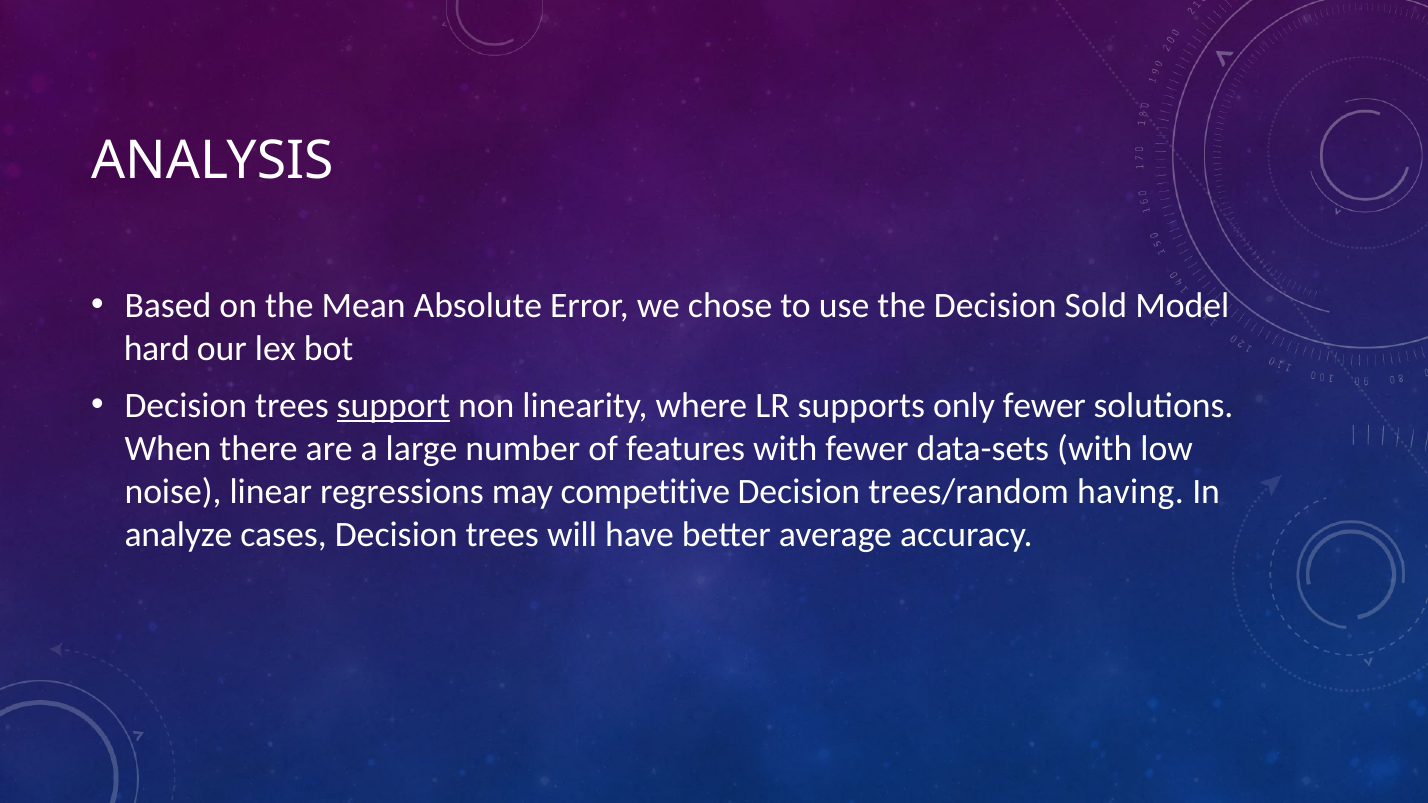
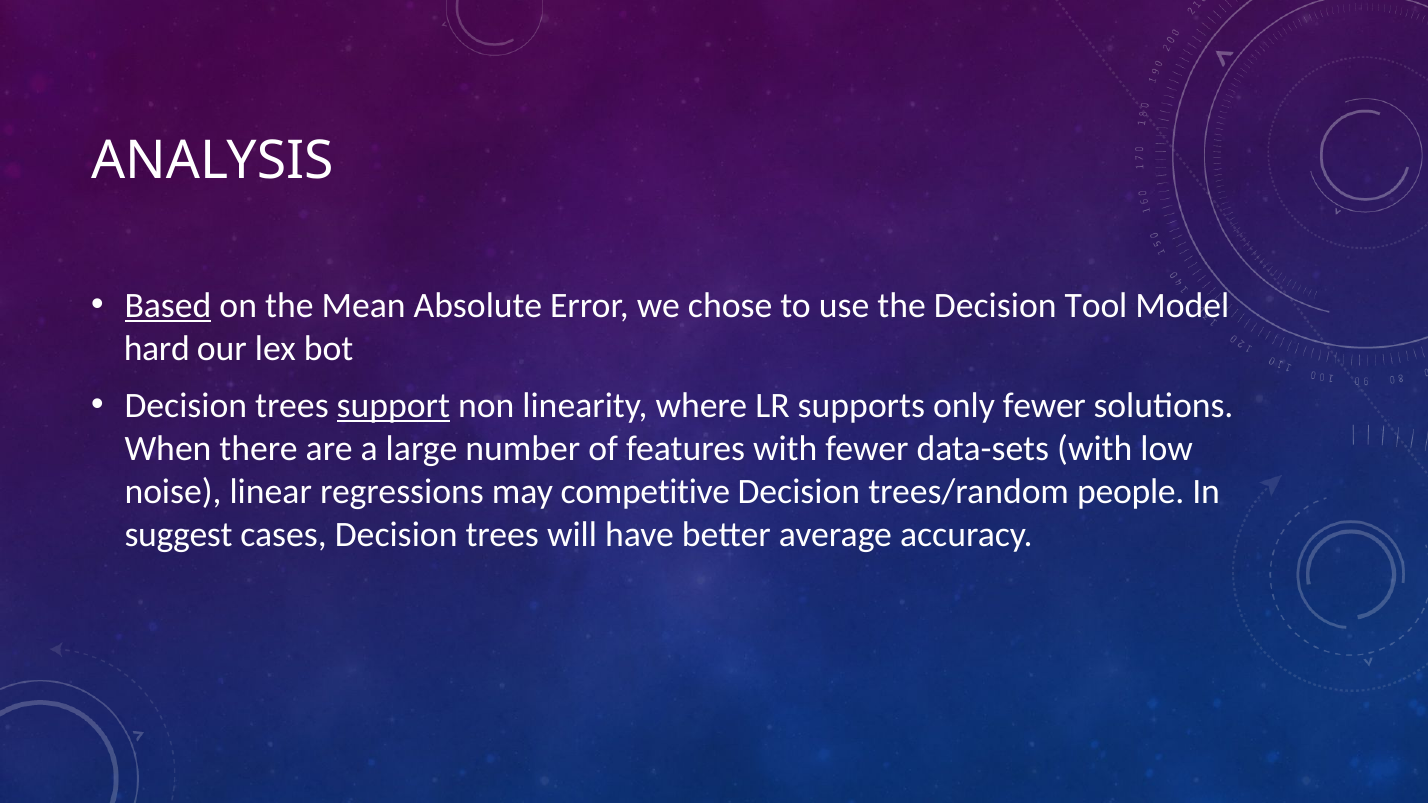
Based underline: none -> present (168, 306)
Sold: Sold -> Tool (1096, 306)
having: having -> people (1131, 492)
analyze: analyze -> suggest (179, 535)
